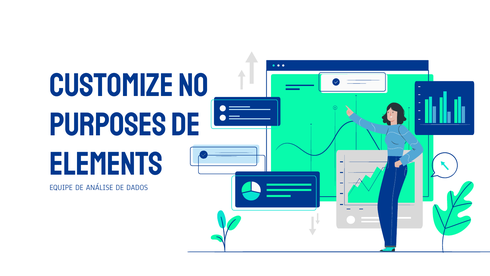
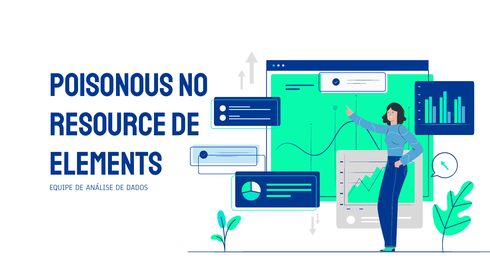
CUSTOMIZE: CUSTOMIZE -> POISONOUS (112, 85)
PURPOSES: PURPOSES -> RESOURCE (108, 125)
